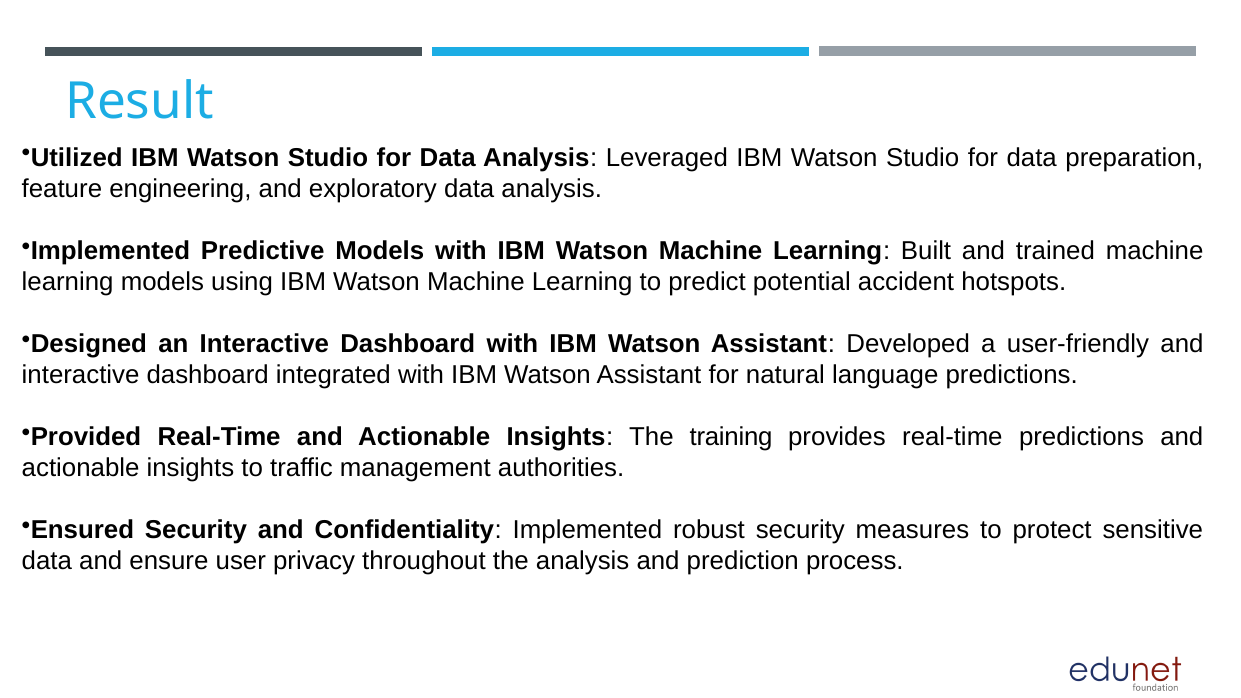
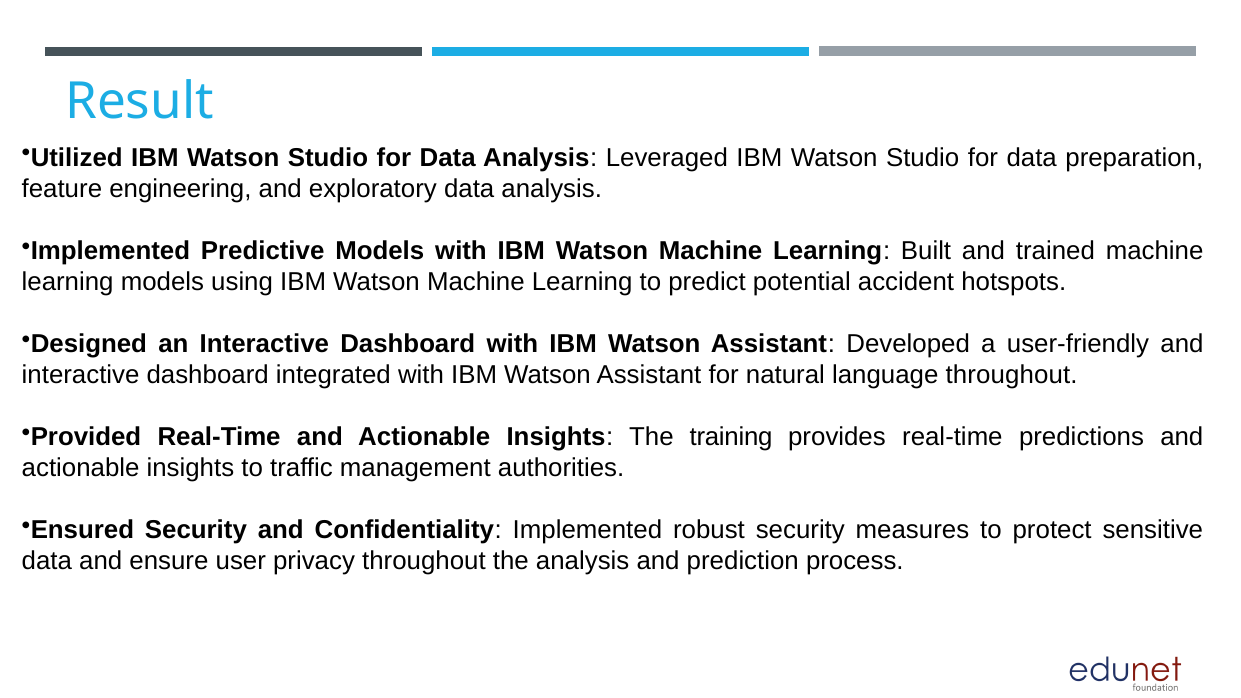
language predictions: predictions -> throughout (1012, 375)
